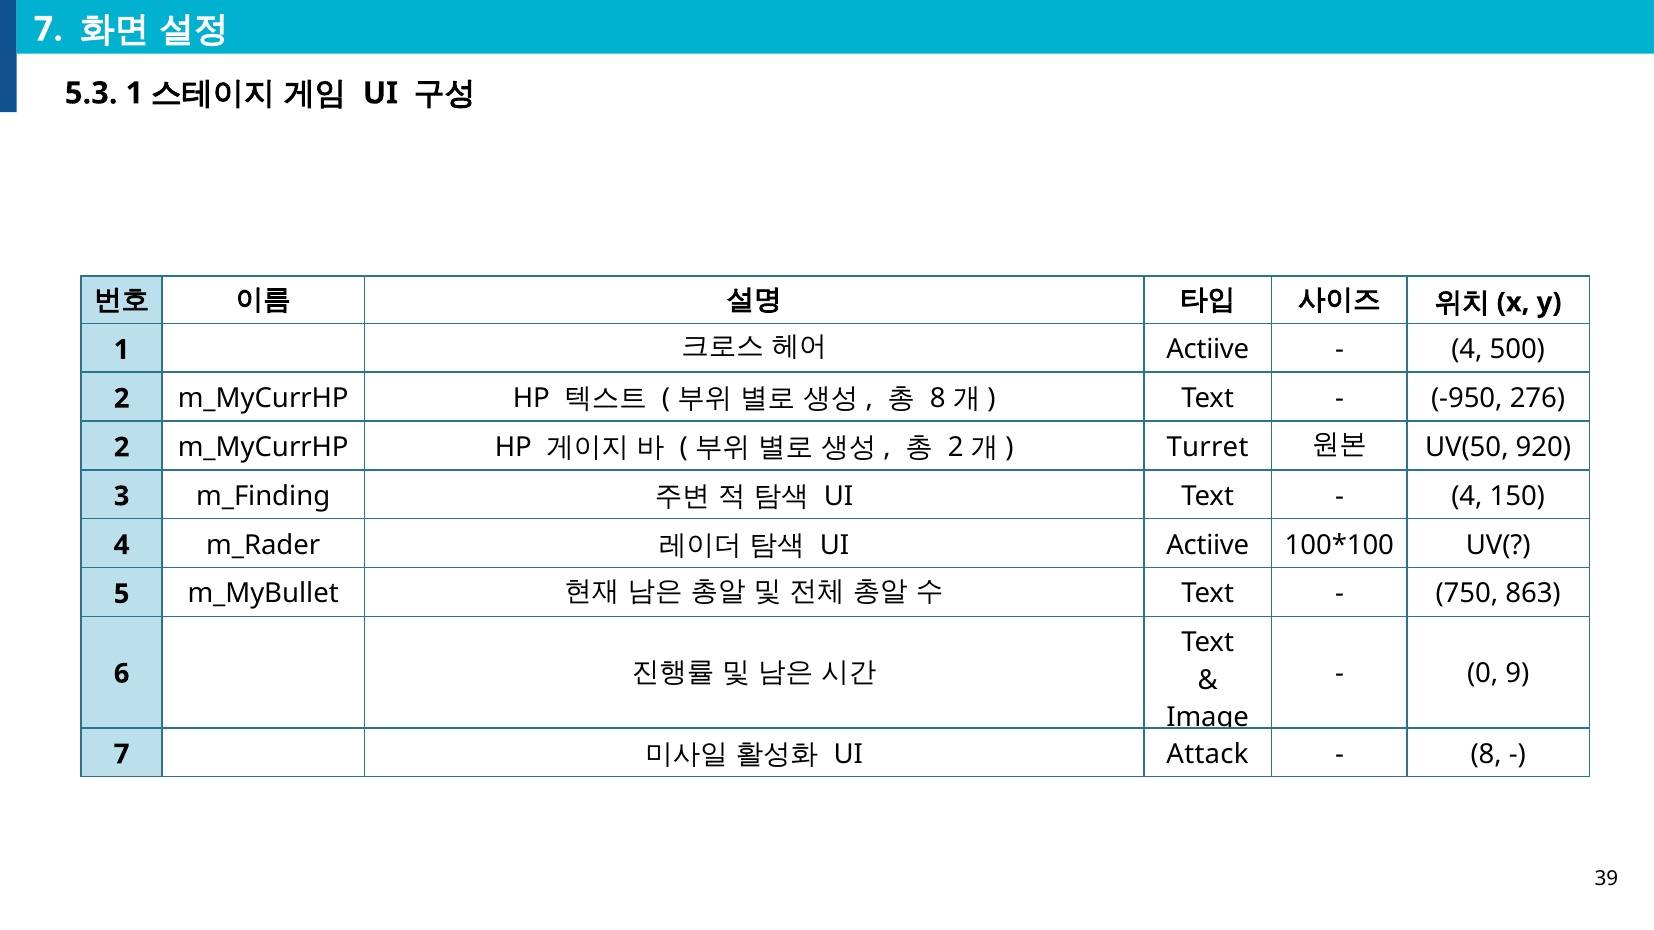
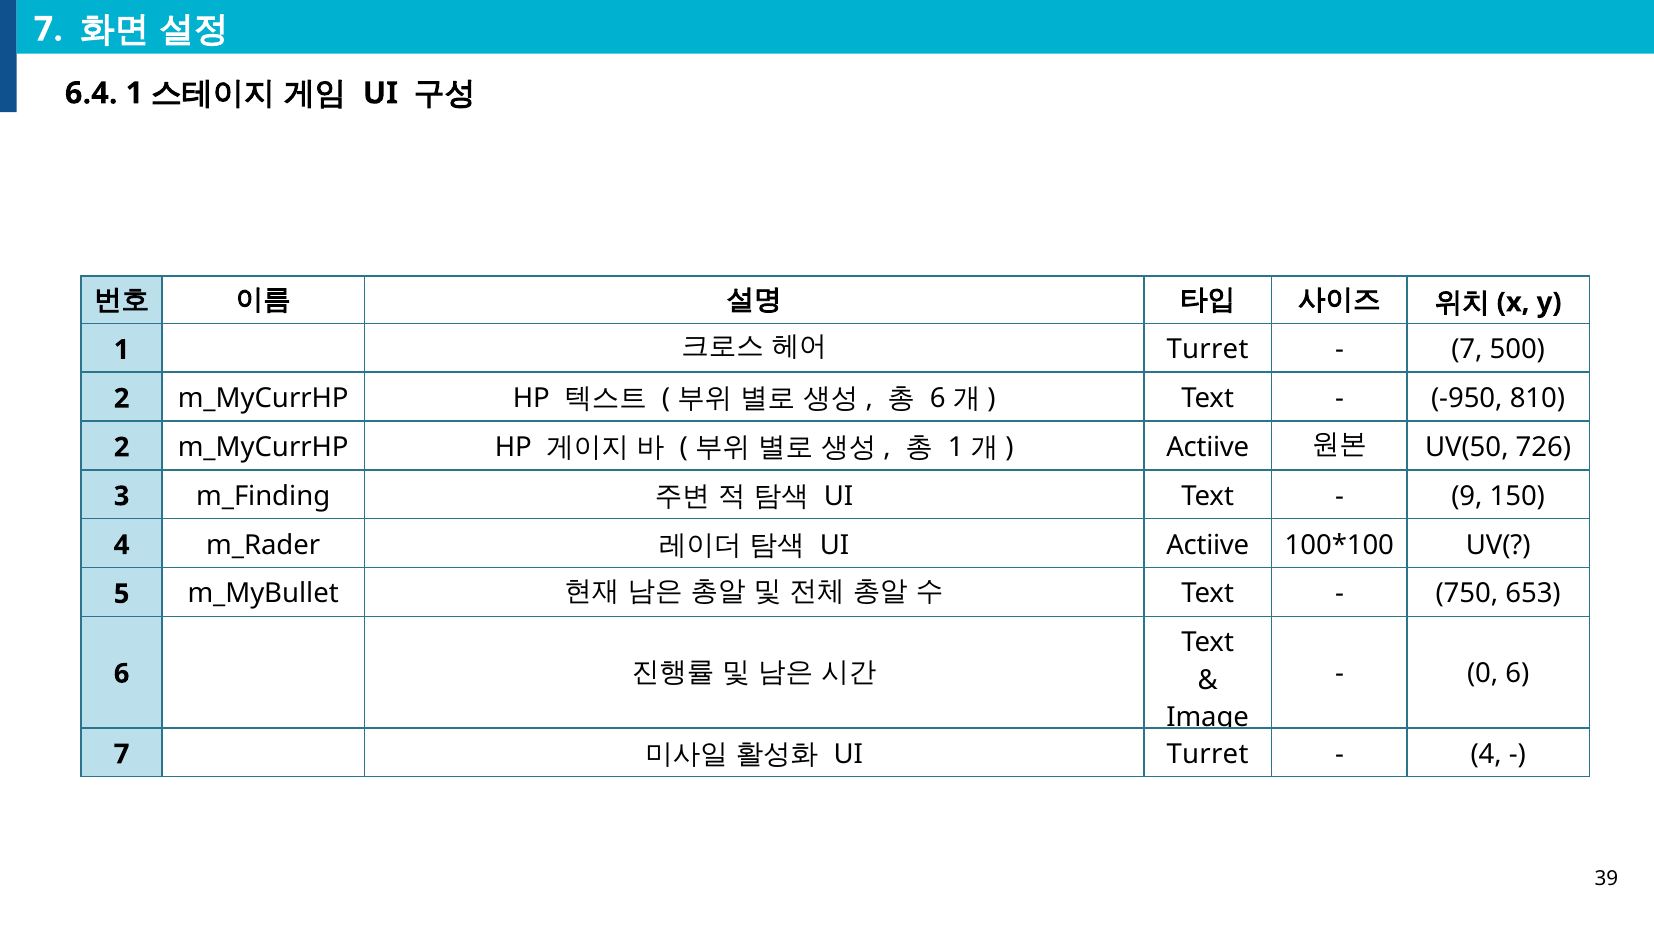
5.3: 5.3 -> 6.4 (91, 93)
Actiive: Actiive -> Turret (1208, 350)
4: 4 -> 7 (1467, 350)
8: 8 -> 6 (938, 399)
276: 276 -> 810 (1537, 399)
2: 2 -> 1 (956, 448)
Turret: Turret -> Actiive (1208, 448)
920: 920 -> 726 (1543, 448)
4: 4 -> 9 (1467, 496)
863: 863 -> 653 (1533, 594)
0 9: 9 -> 6 (1517, 674)
UI Attack: Attack -> Turret (1208, 755)
8: 8 -> 4 (1486, 755)
